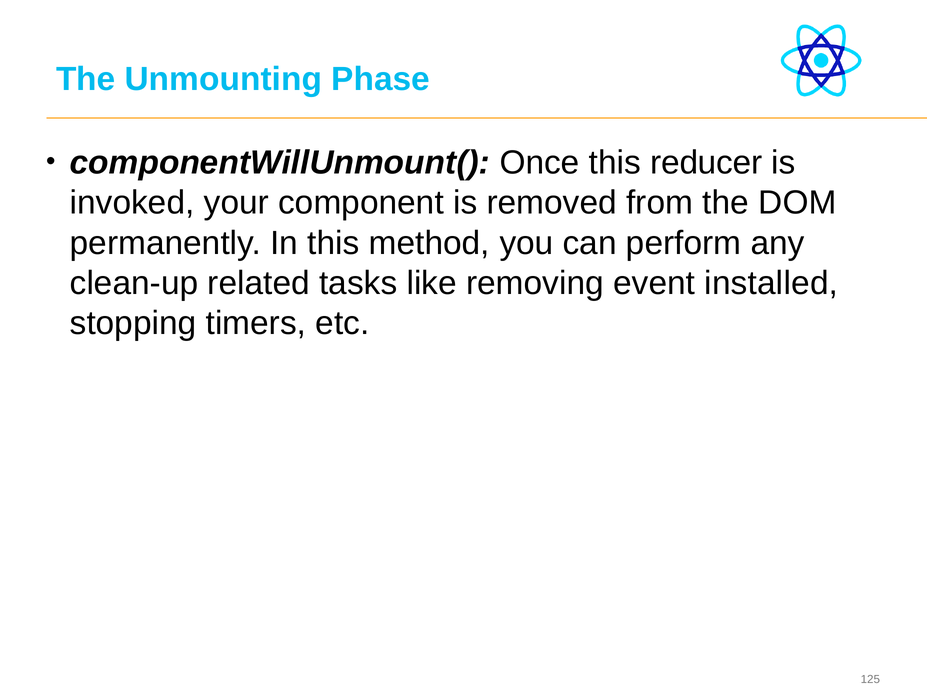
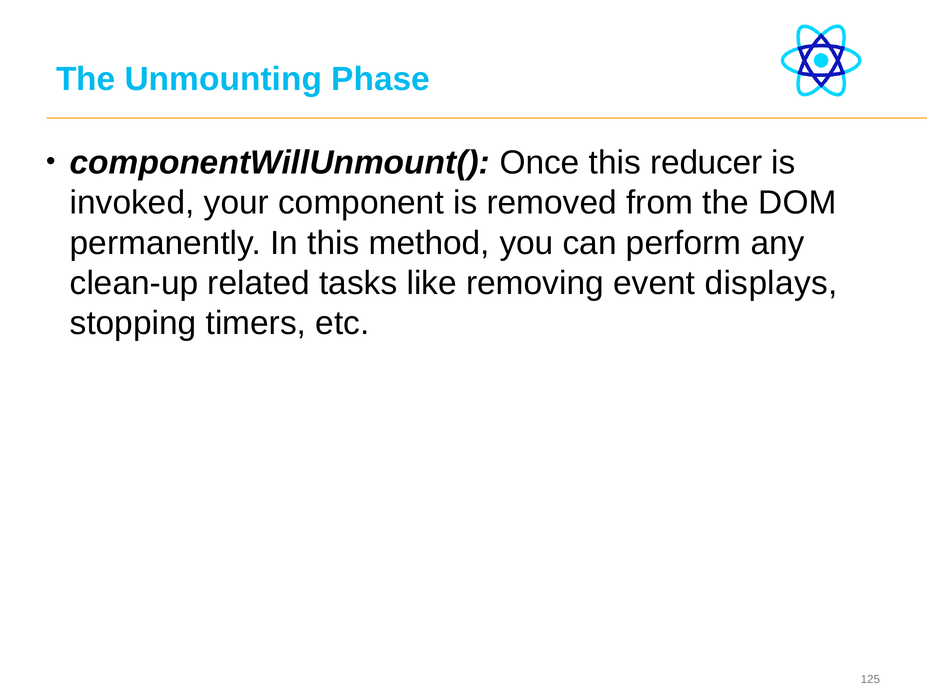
installed: installed -> displays (771, 283)
